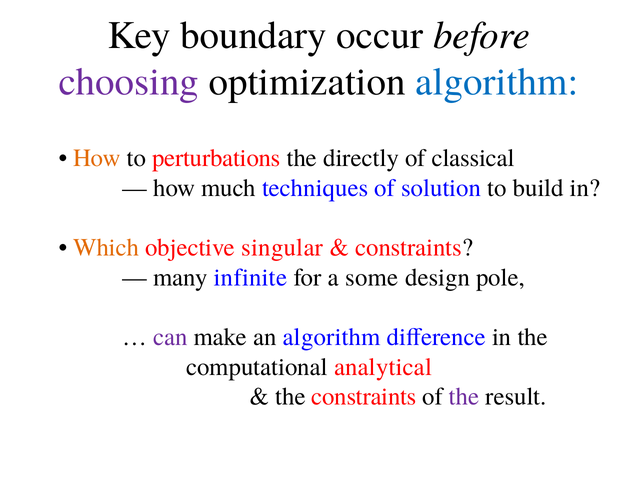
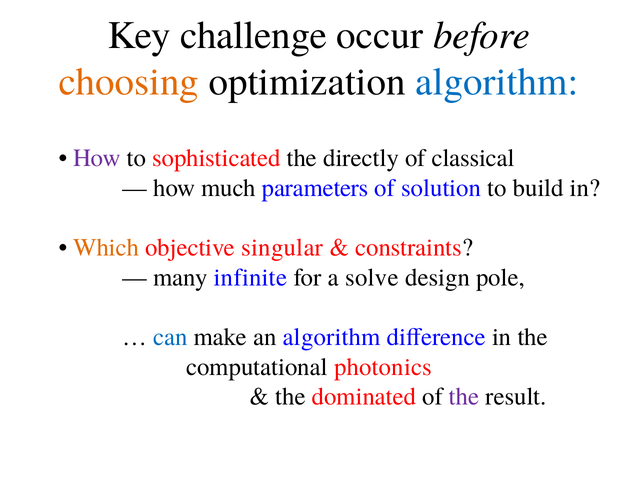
boundary: boundary -> challenge (254, 35)
choosing colour: purple -> orange (129, 82)
How colour: orange -> purple (97, 158)
perturbations: perturbations -> sophisticated (216, 158)
techniques: techniques -> parameters (315, 188)
some: some -> solve (372, 277)
can colour: purple -> blue (170, 337)
analytical: analytical -> photonics (383, 366)
the constraints: constraints -> dominated (364, 396)
